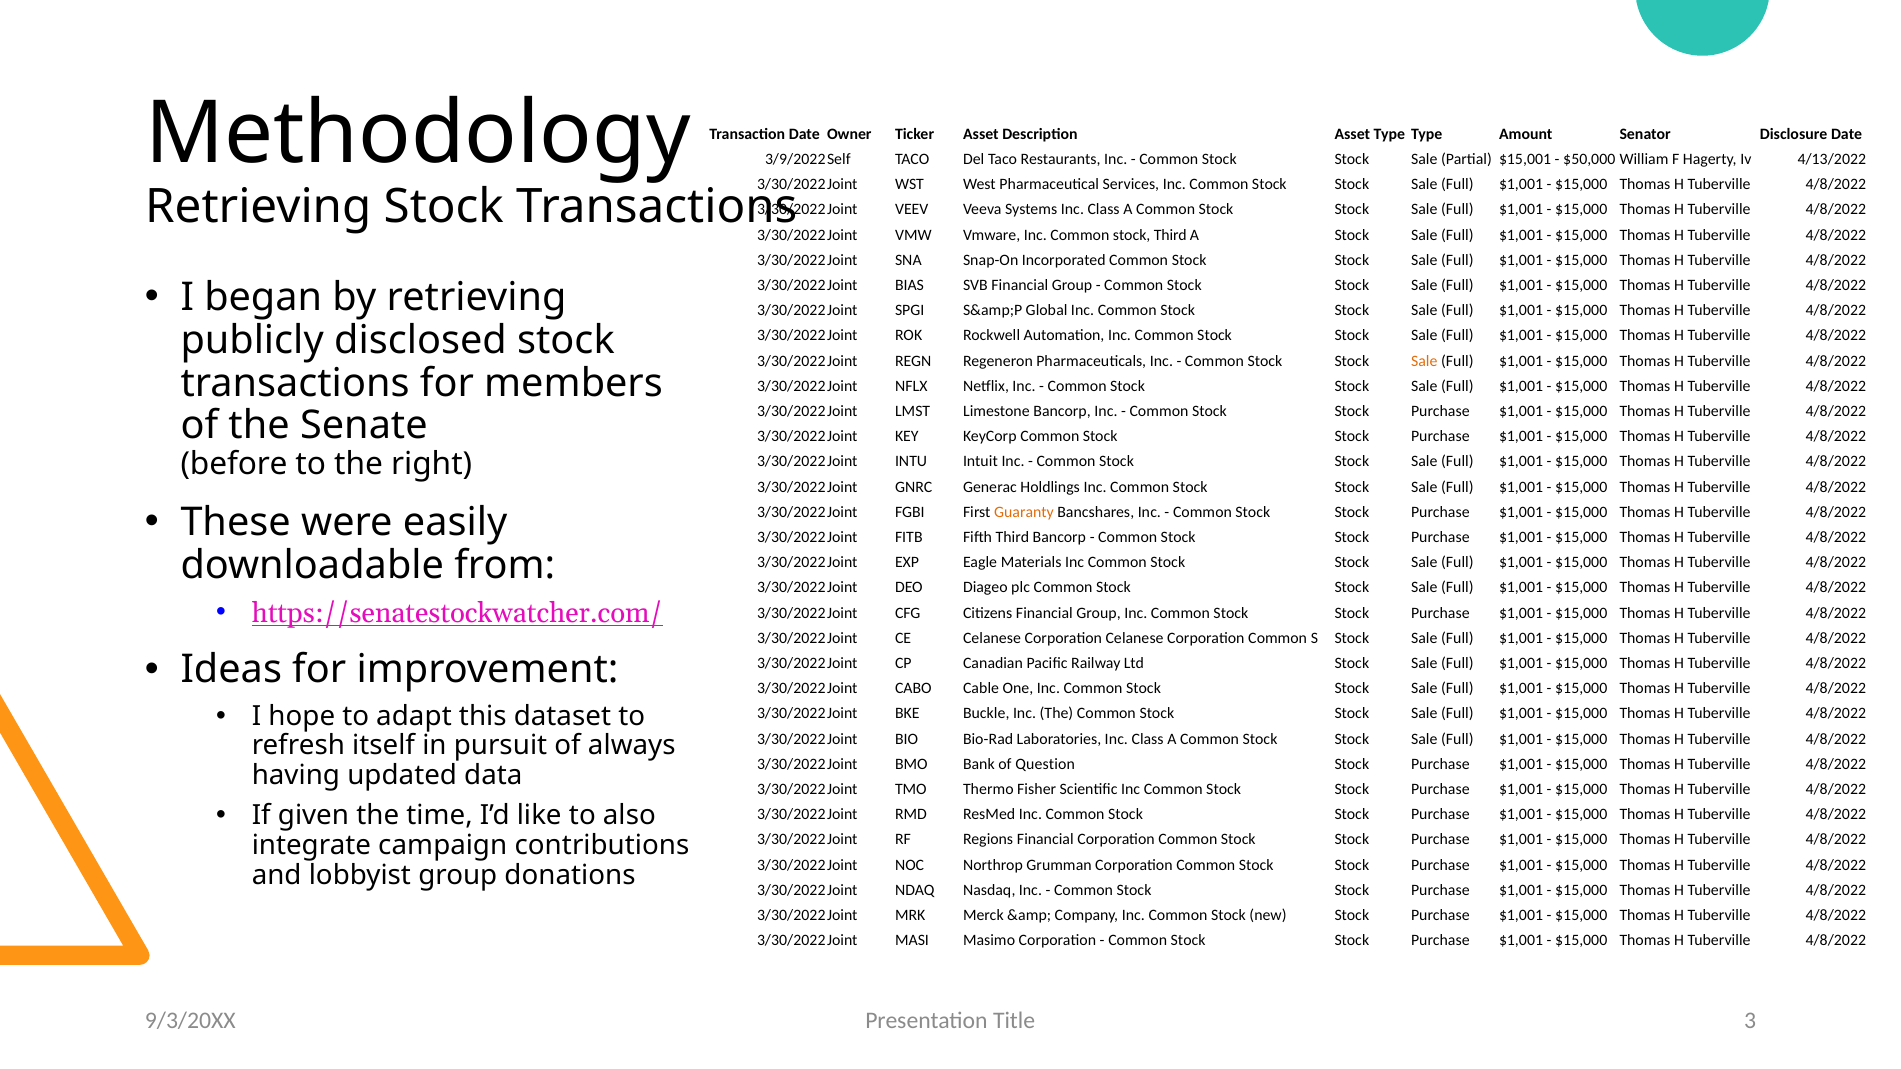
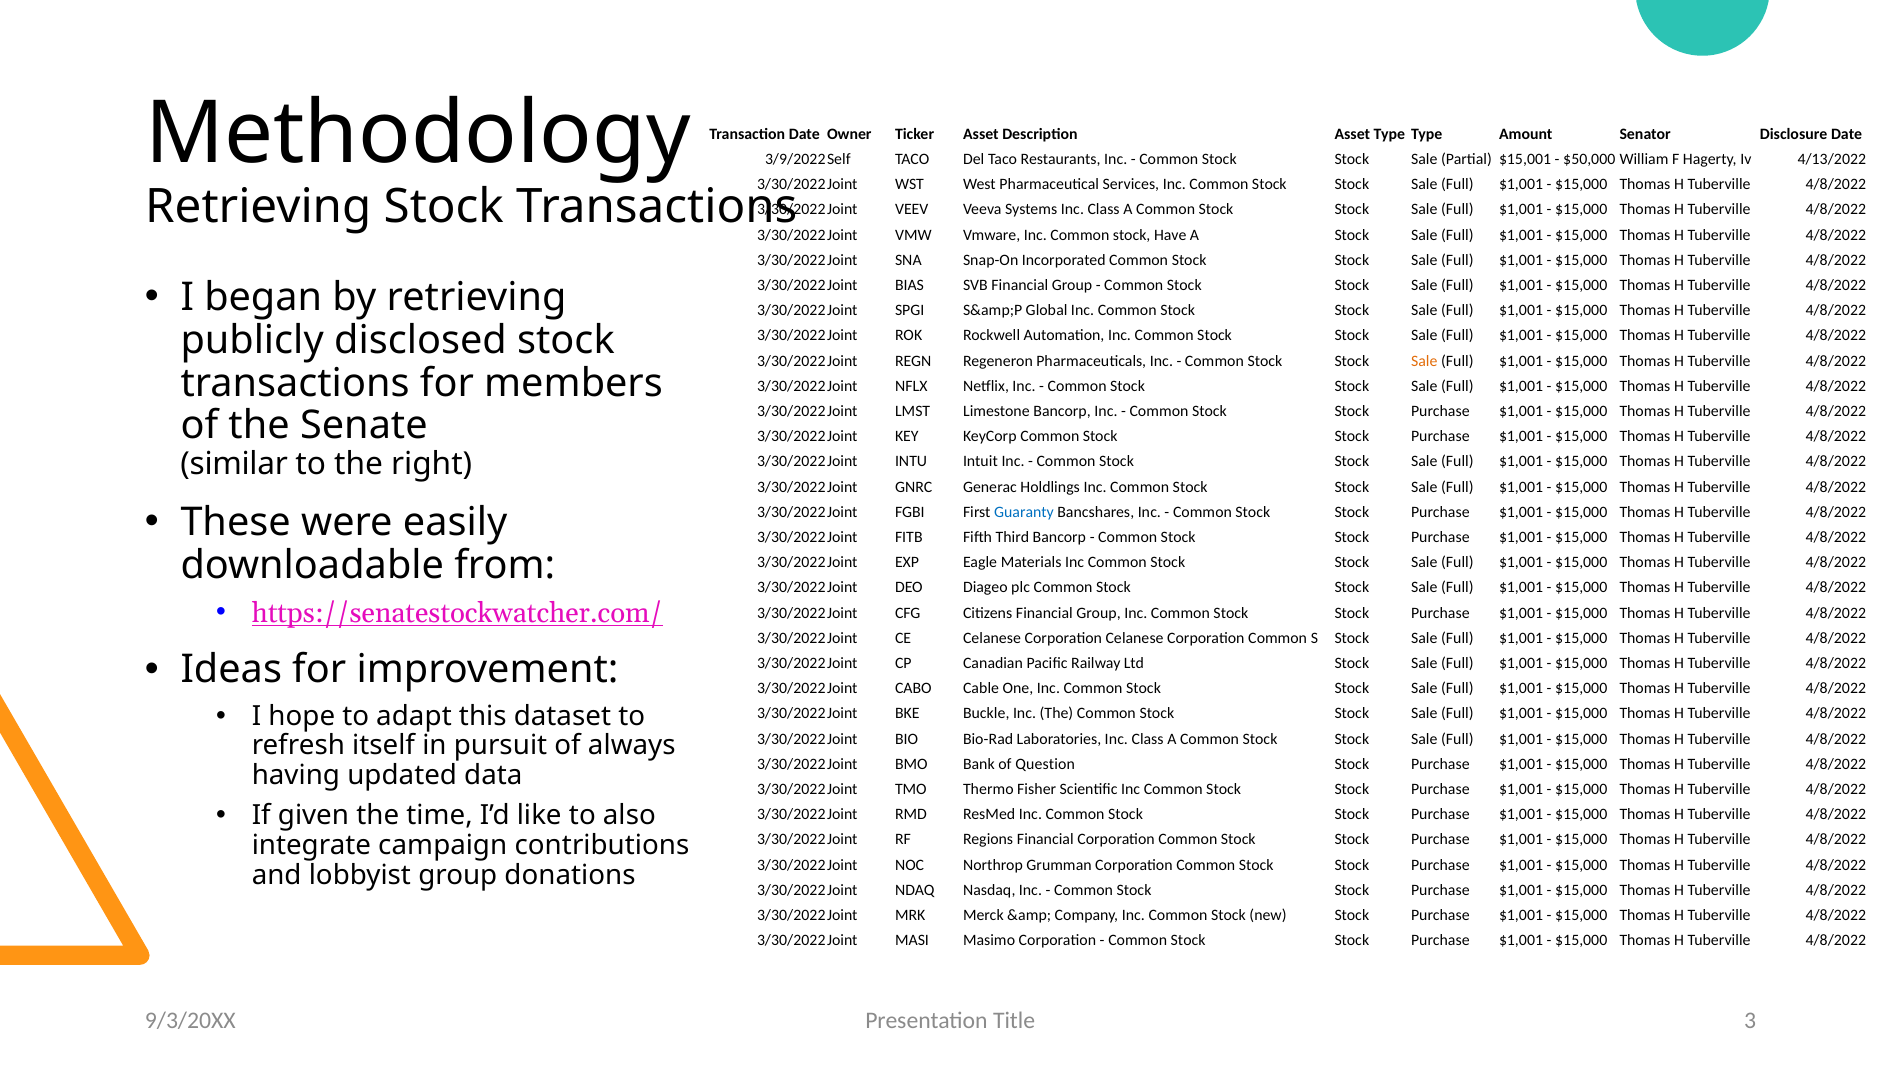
stock Third: Third -> Have (1170, 235)
before: before -> similar (234, 464)
Guaranty colour: orange -> blue (1024, 512)
